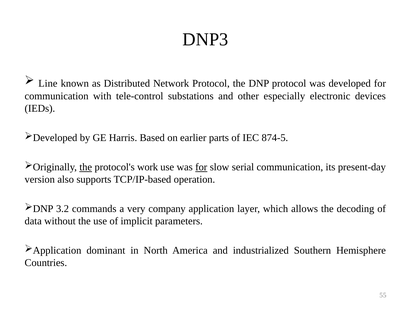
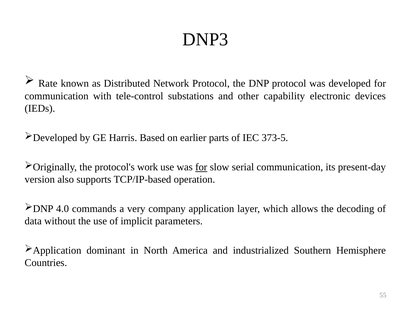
Line: Line -> Rate (48, 83)
especially: especially -> capability (284, 96)
874-5: 874-5 -> 373-5 (275, 137)
the underline: present -> none (86, 167)
3.2: 3.2 -> 4.0 (63, 208)
